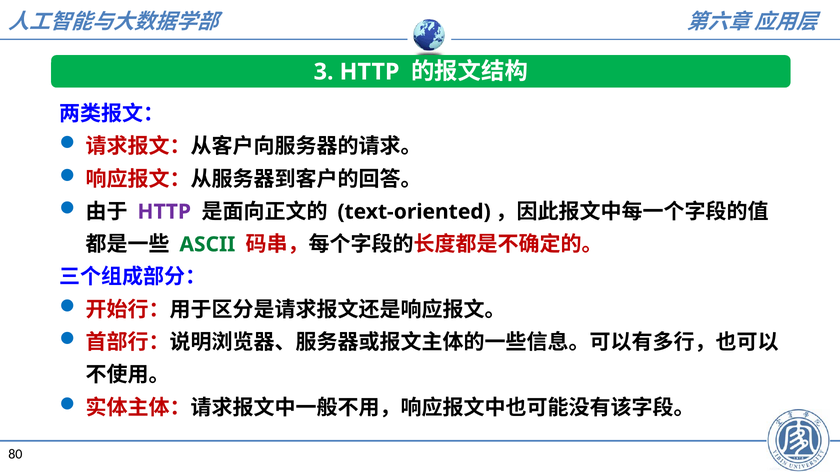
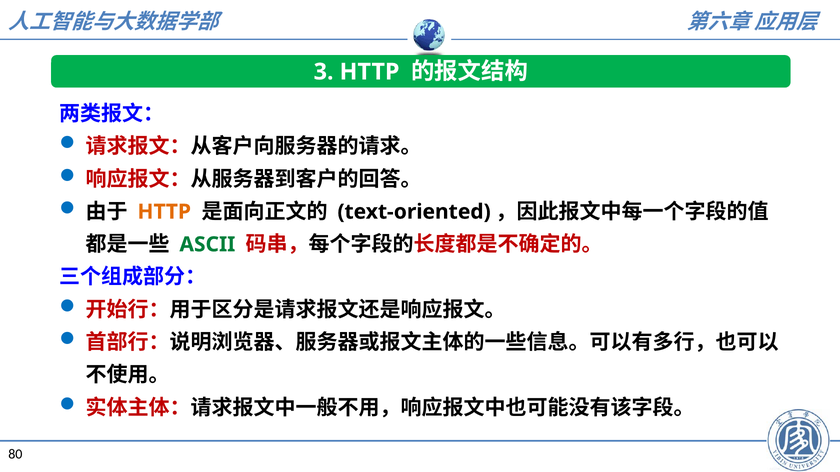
HTTP colour: purple -> orange (164, 212)
